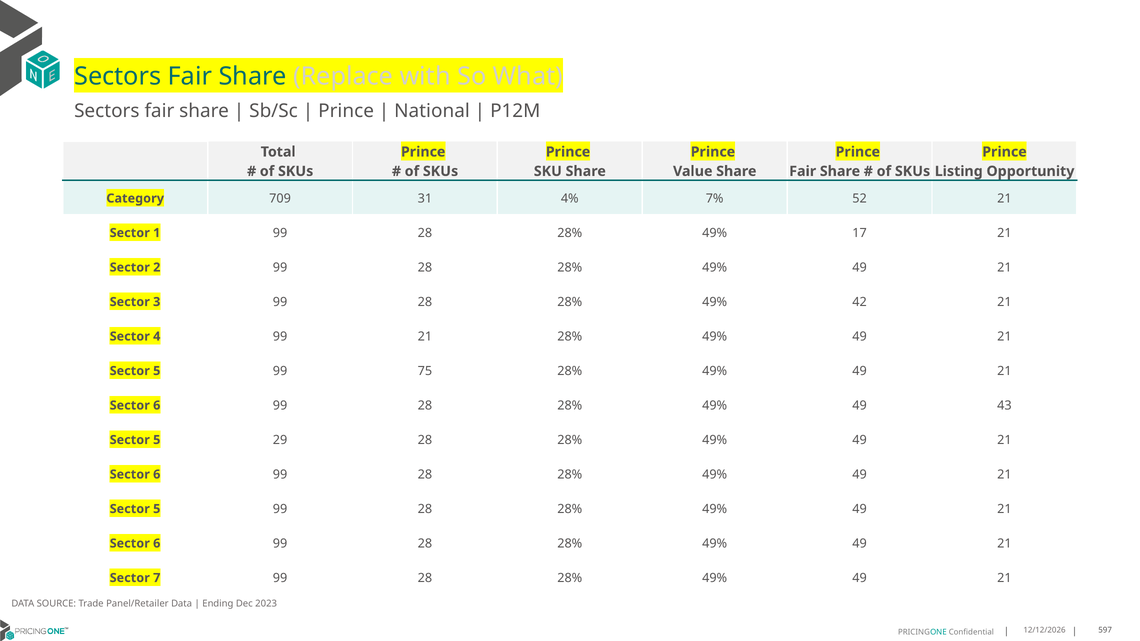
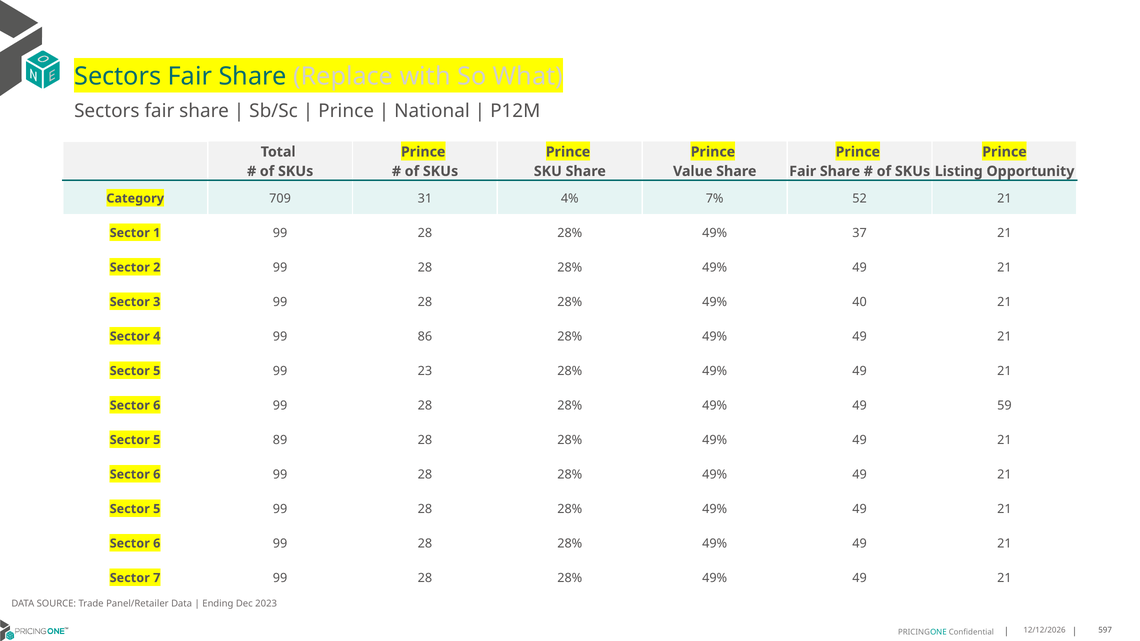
17: 17 -> 37 (860, 233)
42: 42 -> 40 (860, 302)
99 21: 21 -> 86 (425, 337)
75: 75 -> 23 (425, 371)
43: 43 -> 59 (1004, 406)
29: 29 -> 89 (280, 440)
